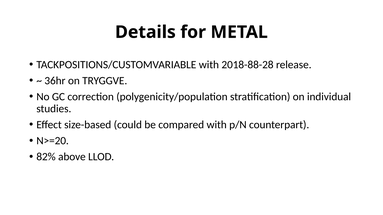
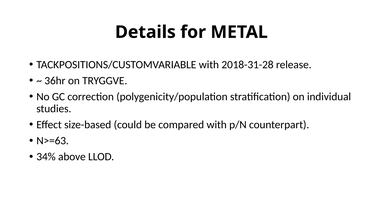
2018-88-28: 2018-88-28 -> 2018-31-28 (248, 65)
N>=20: N>=20 -> N>=63 (53, 141)
82%: 82% -> 34% (46, 157)
